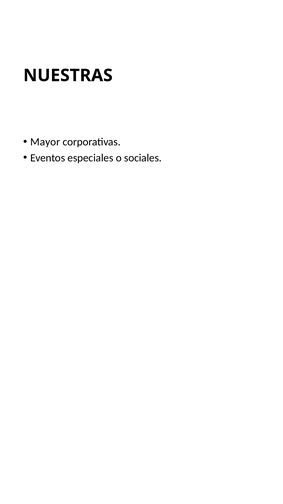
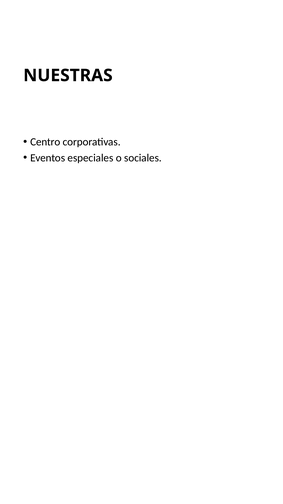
Mayor: Mayor -> Centro (45, 142)
